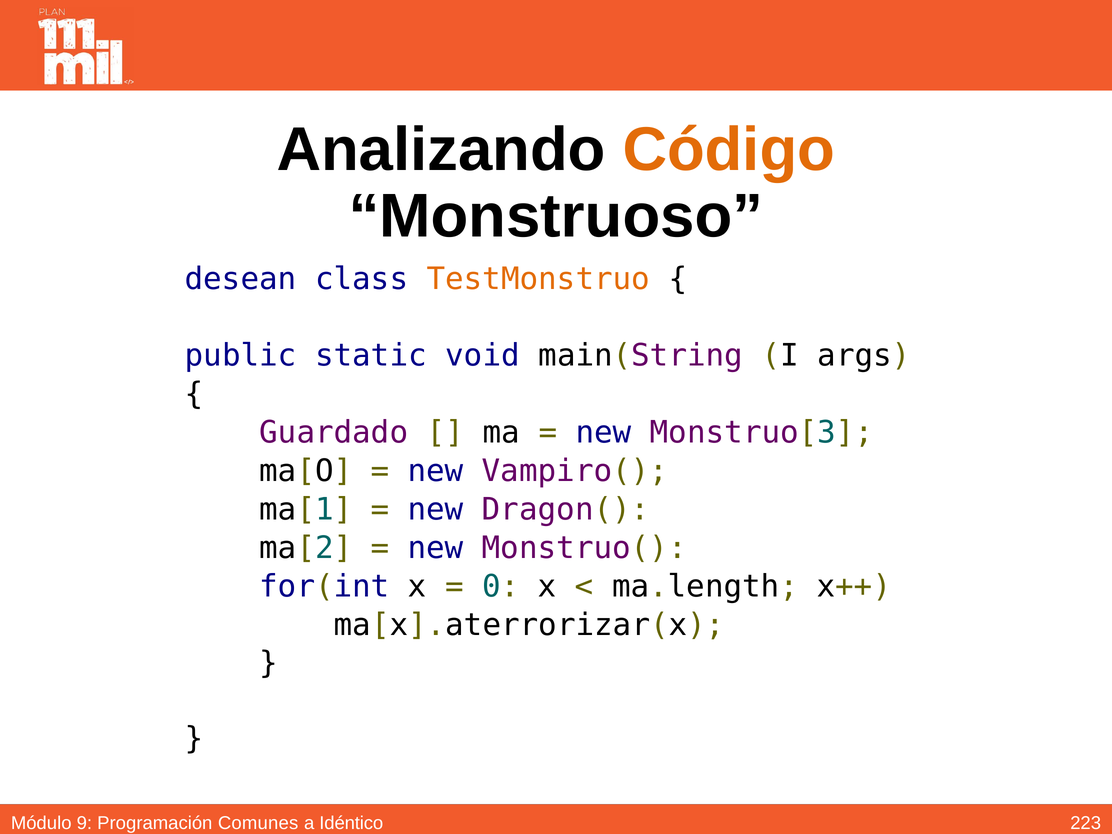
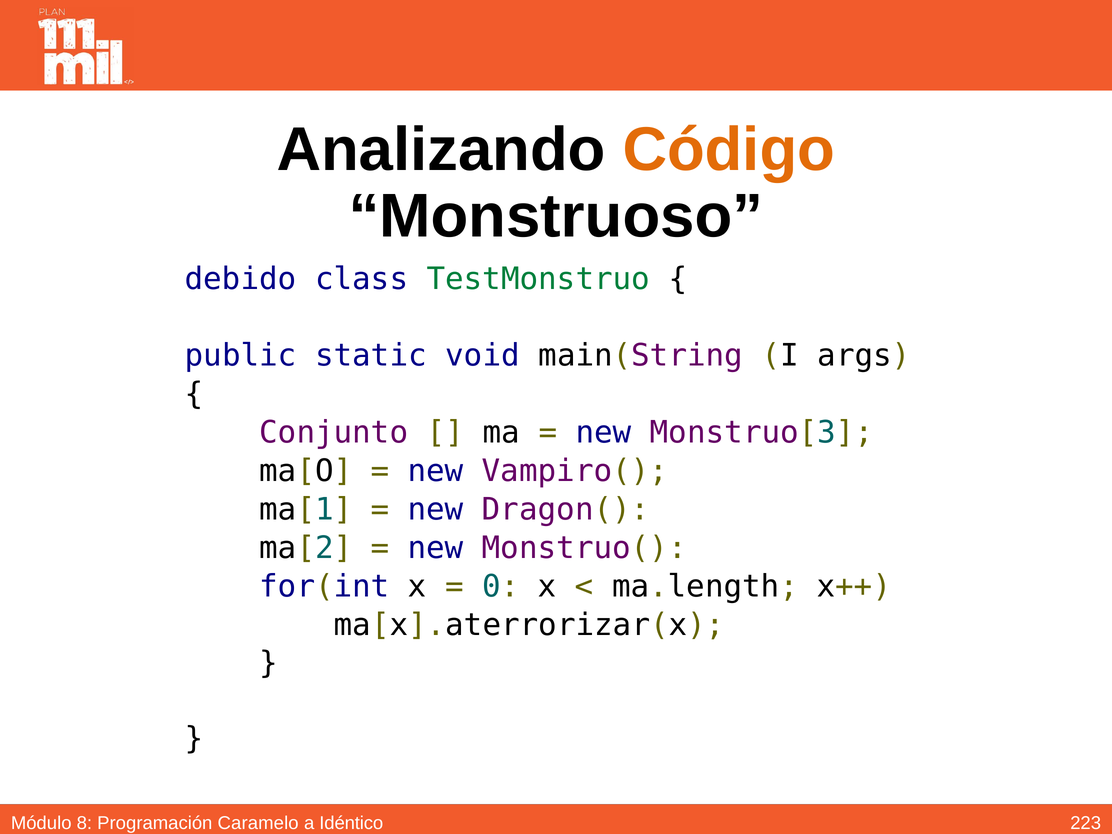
desean: desean -> debido (241, 279)
TestMonstruo colour: orange -> green (538, 279)
Guardado: Guardado -> Conjunto (334, 433)
9: 9 -> 8 (84, 823)
Comunes: Comunes -> Caramelo (258, 823)
